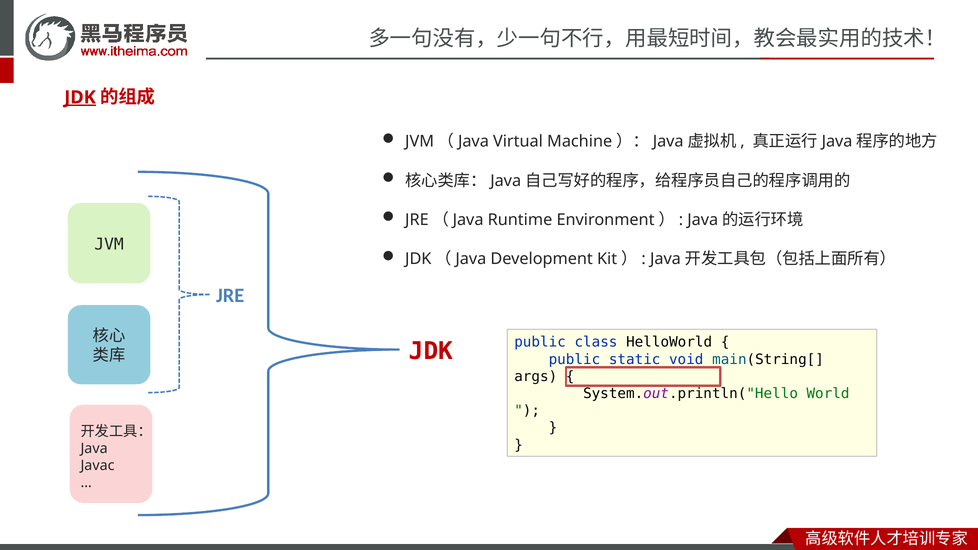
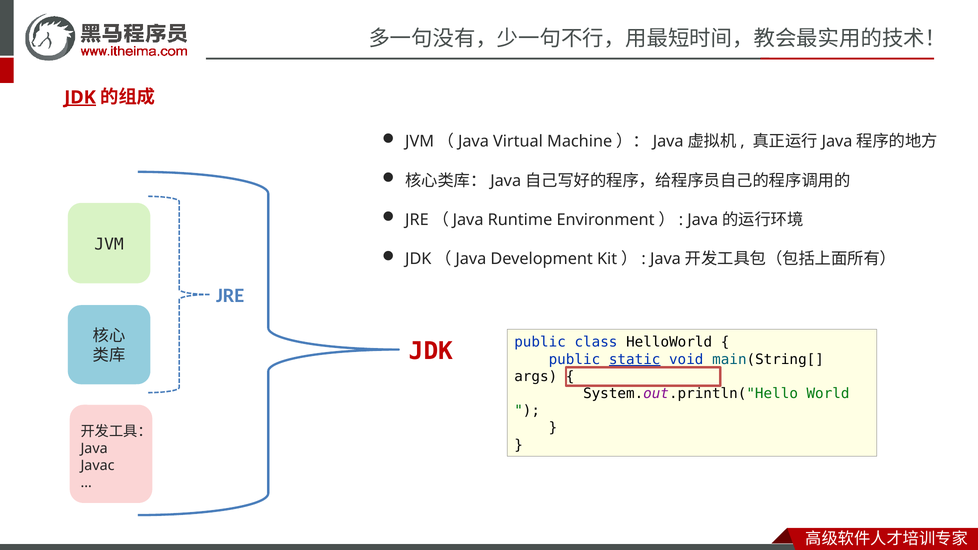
static underline: none -> present (635, 359)
